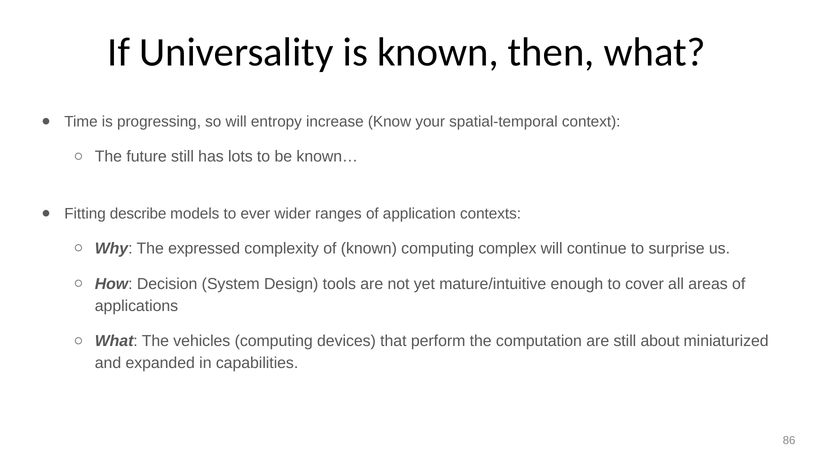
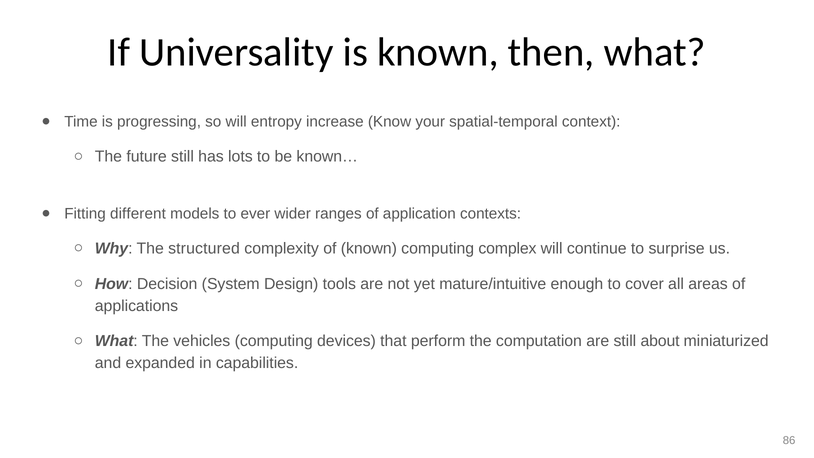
describe: describe -> different (138, 213)
expressed: expressed -> structured (204, 249)
